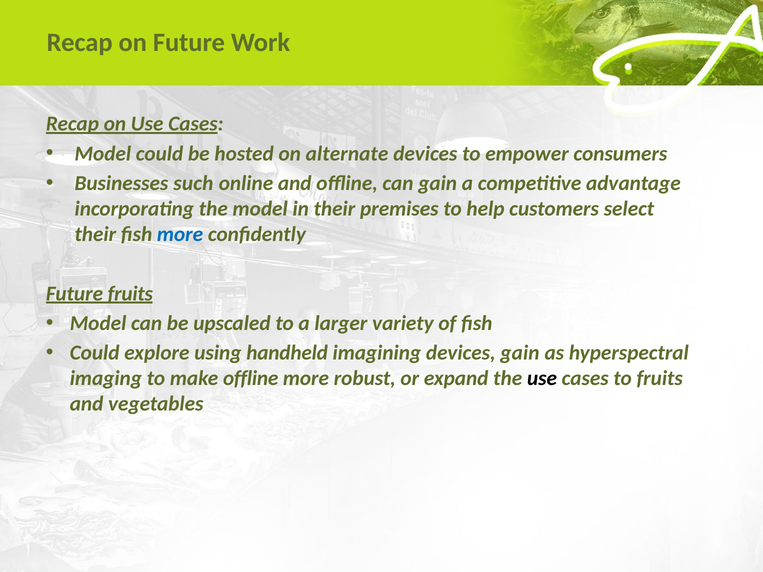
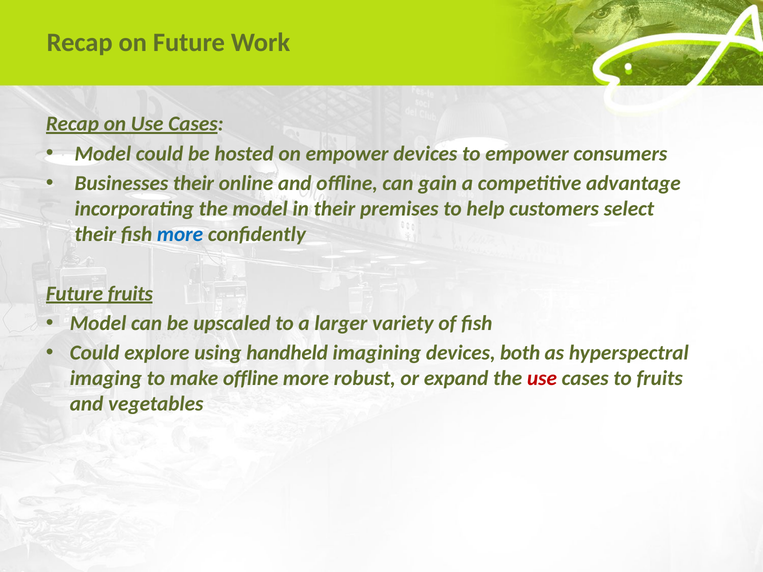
on alternate: alternate -> empower (347, 154)
Businesses such: such -> their (194, 183)
devices gain: gain -> both (520, 353)
use colour: black -> red (542, 379)
